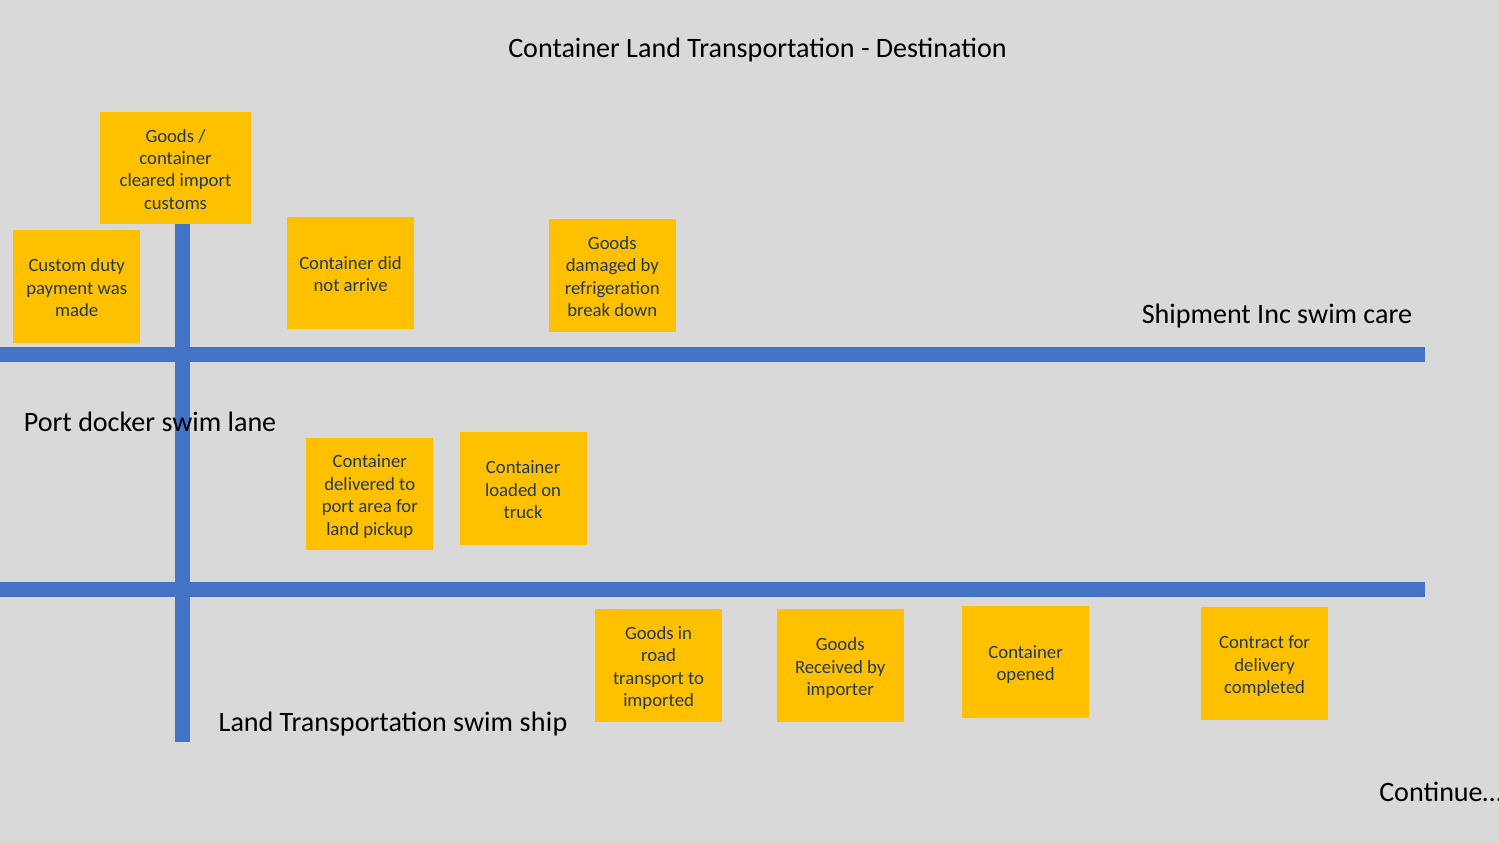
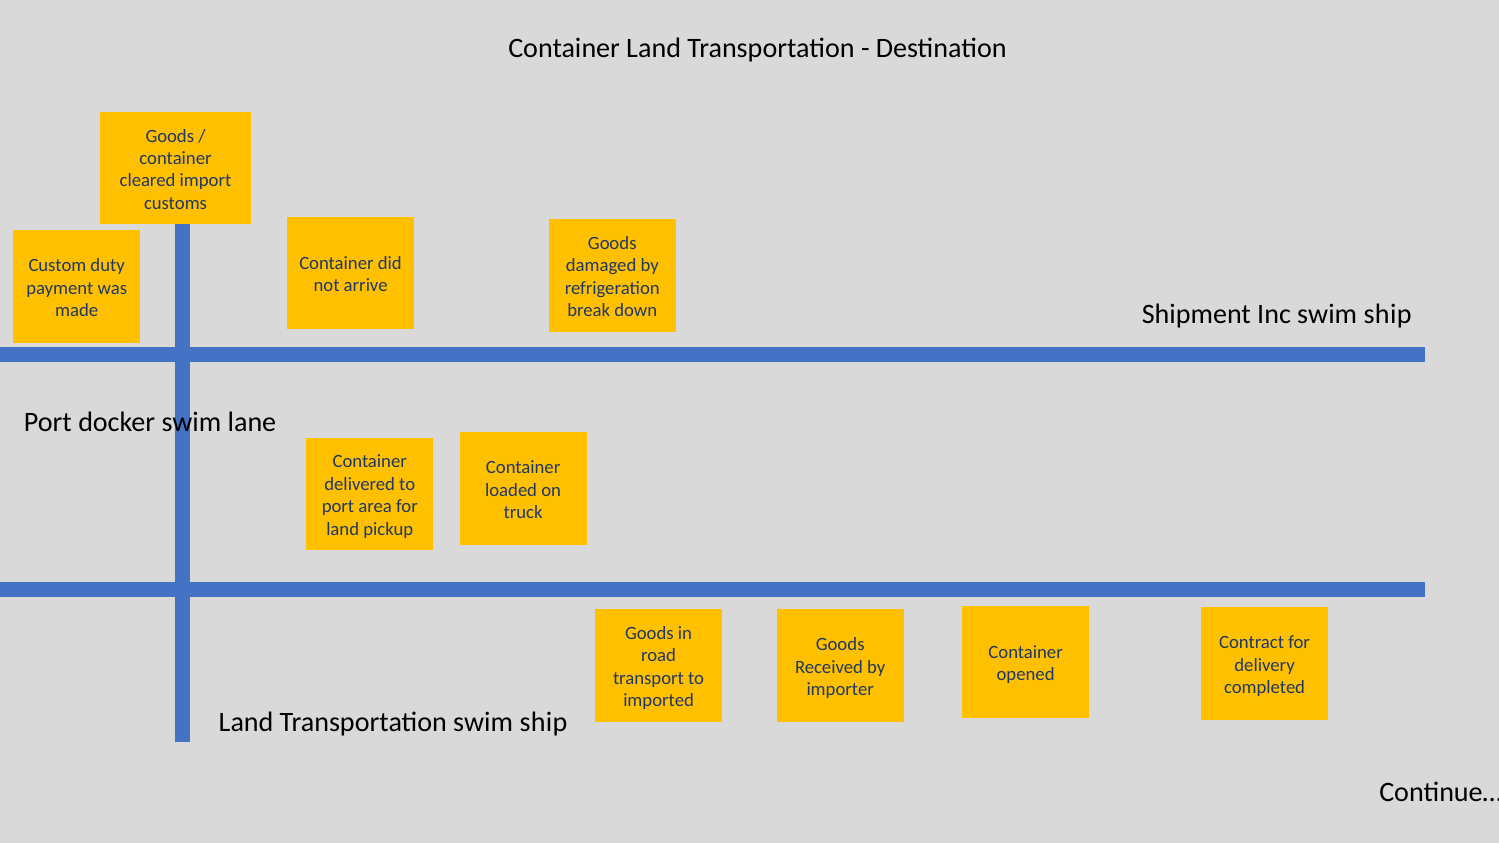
Inc swim care: care -> ship (1388, 314)
